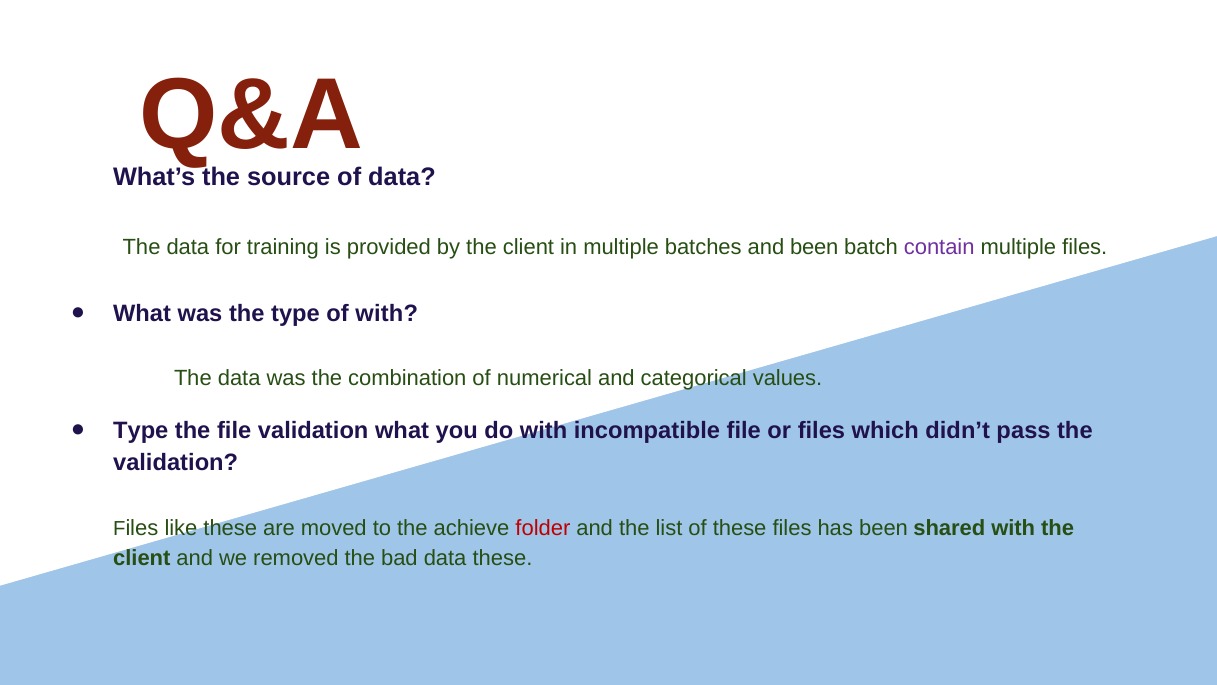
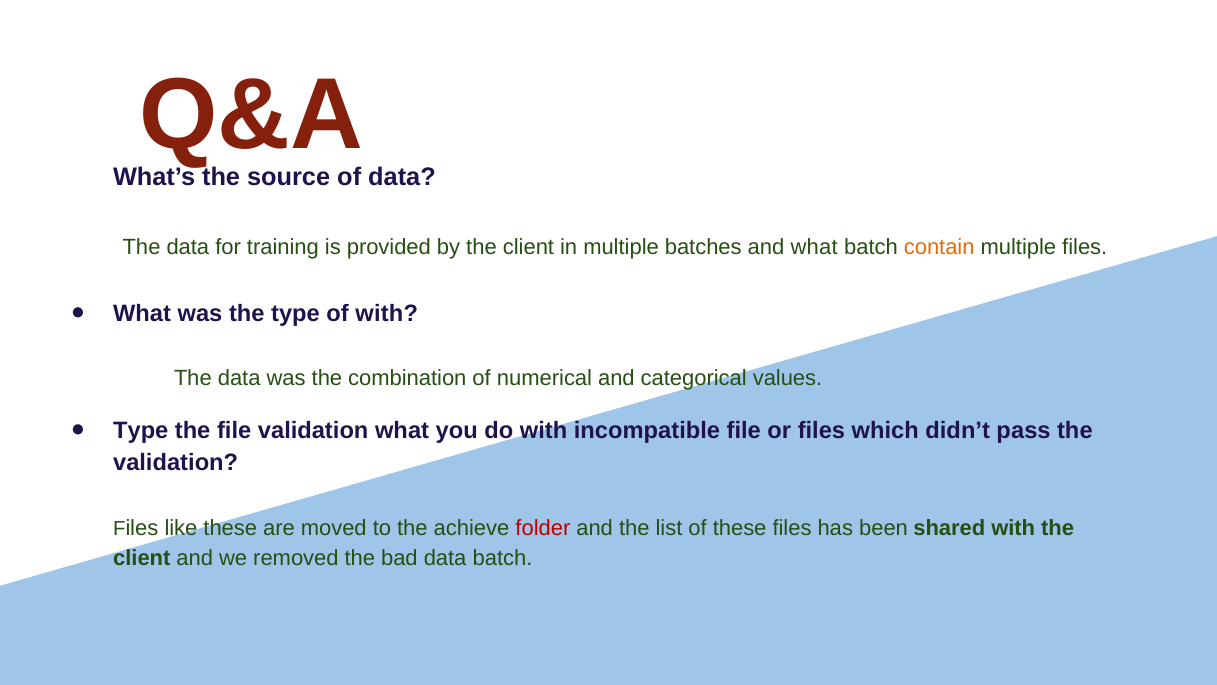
and been: been -> what (814, 247)
contain colour: purple -> orange (939, 247)
data these: these -> batch (503, 558)
